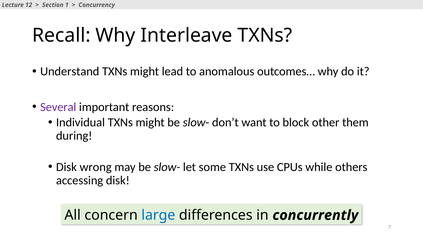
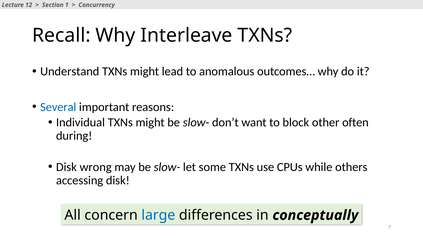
Several colour: purple -> blue (58, 107)
them: them -> often (355, 123)
concurrently: concurrently -> conceptually (315, 215)
